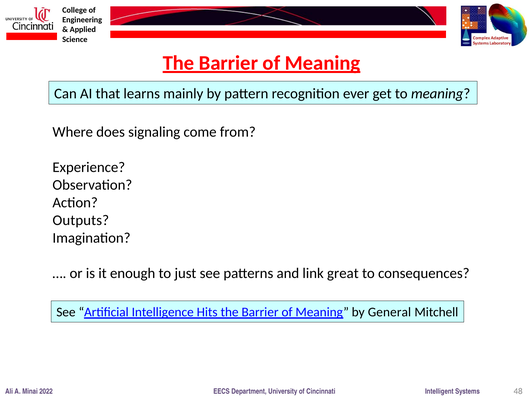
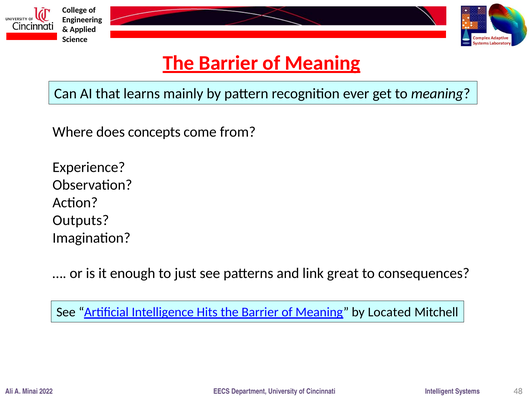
signaling: signaling -> concepts (154, 132)
General: General -> Located (389, 312)
